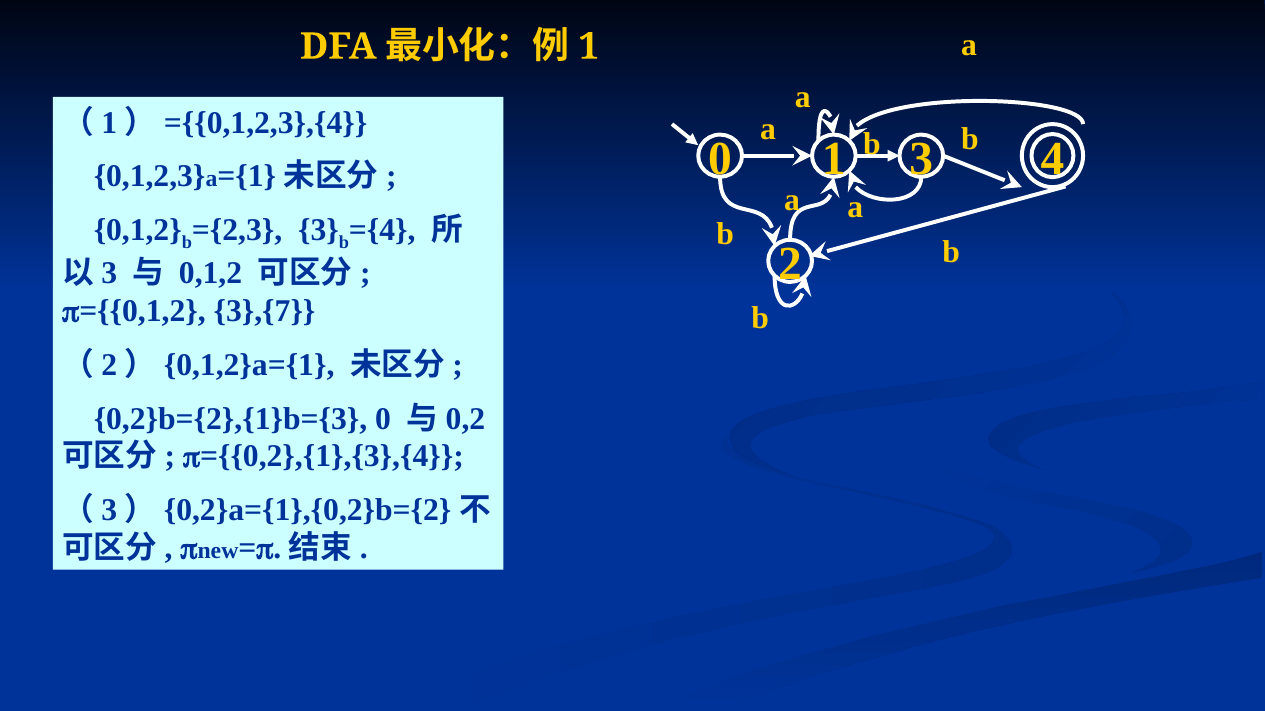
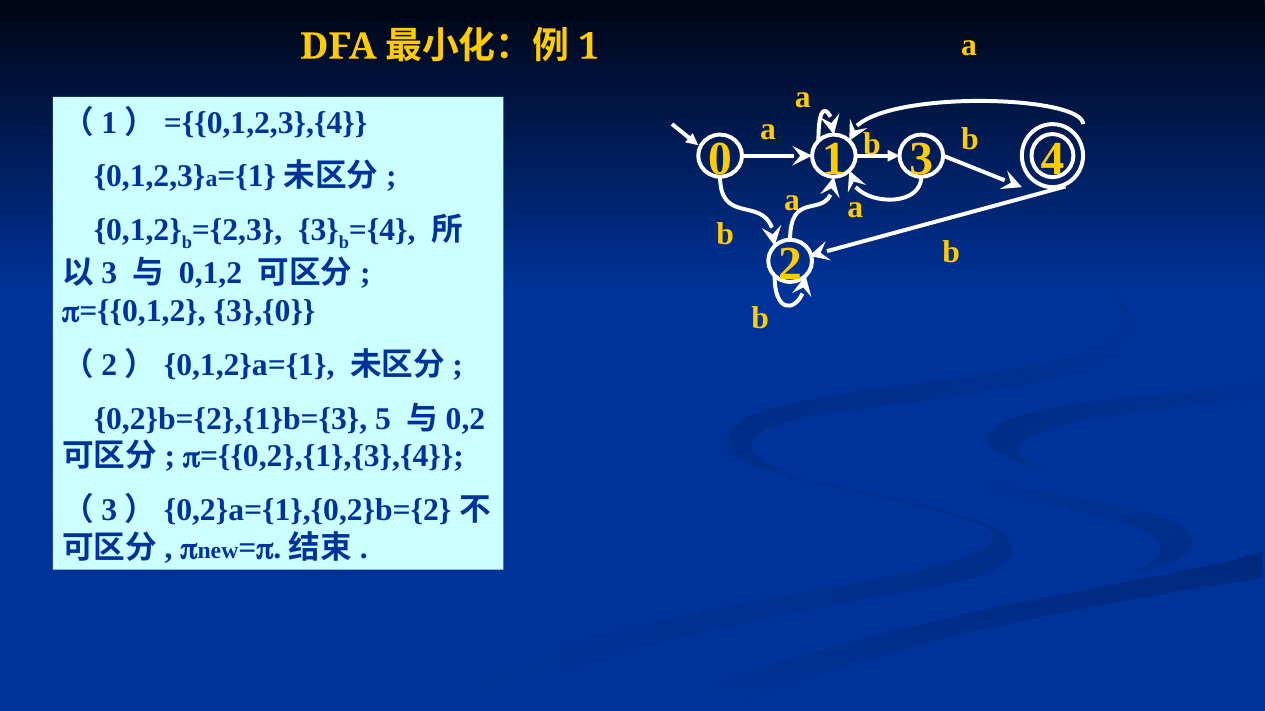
3},{7: 3},{7 -> 3},{0 (265, 311)
0,2}b={2},{1}b={3 0: 0 -> 5 (383, 419)
